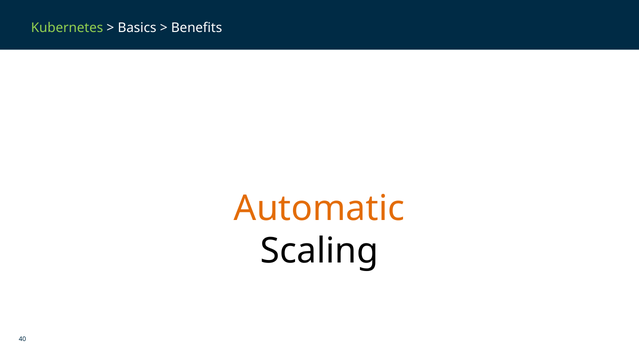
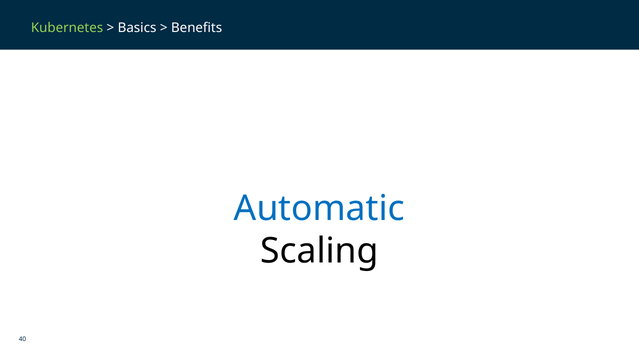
Automatic colour: orange -> blue (319, 208)
